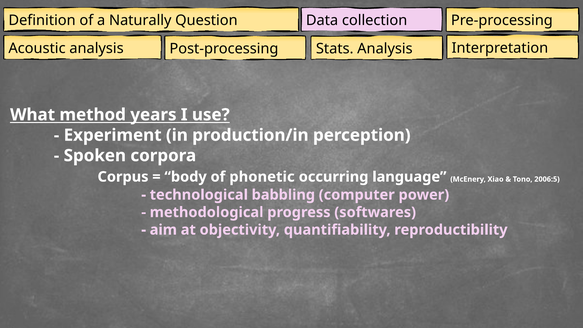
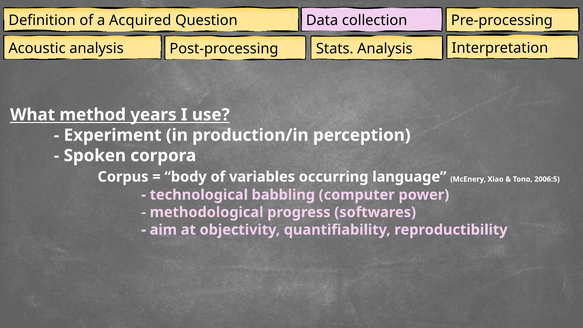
Naturally: Naturally -> Acquired (140, 20)
phonetic: phonetic -> variables (262, 177)
